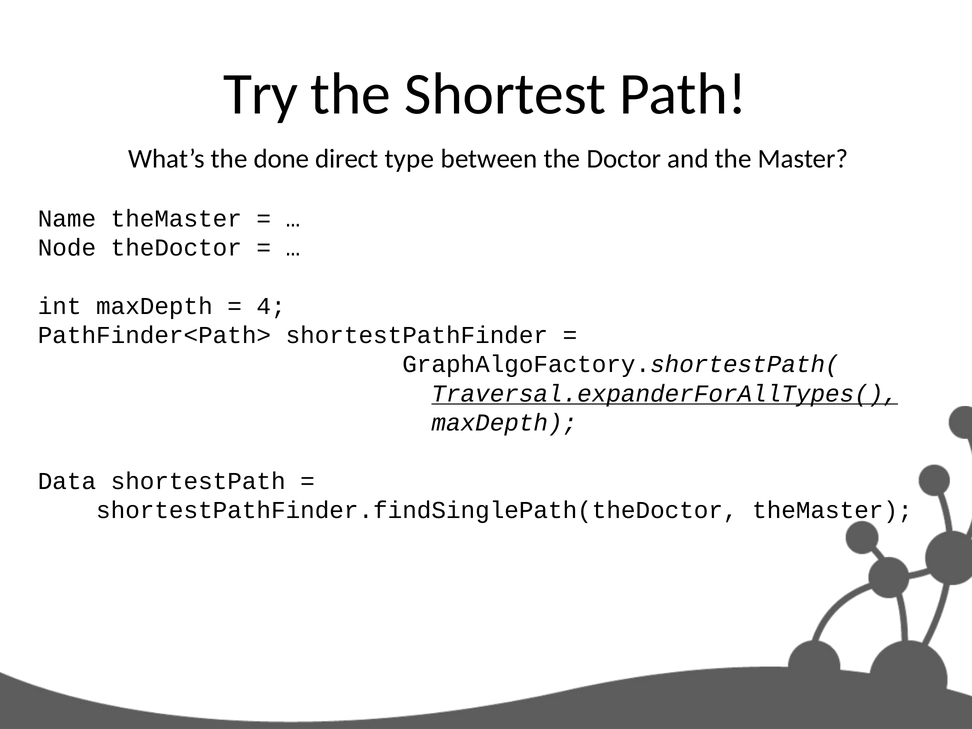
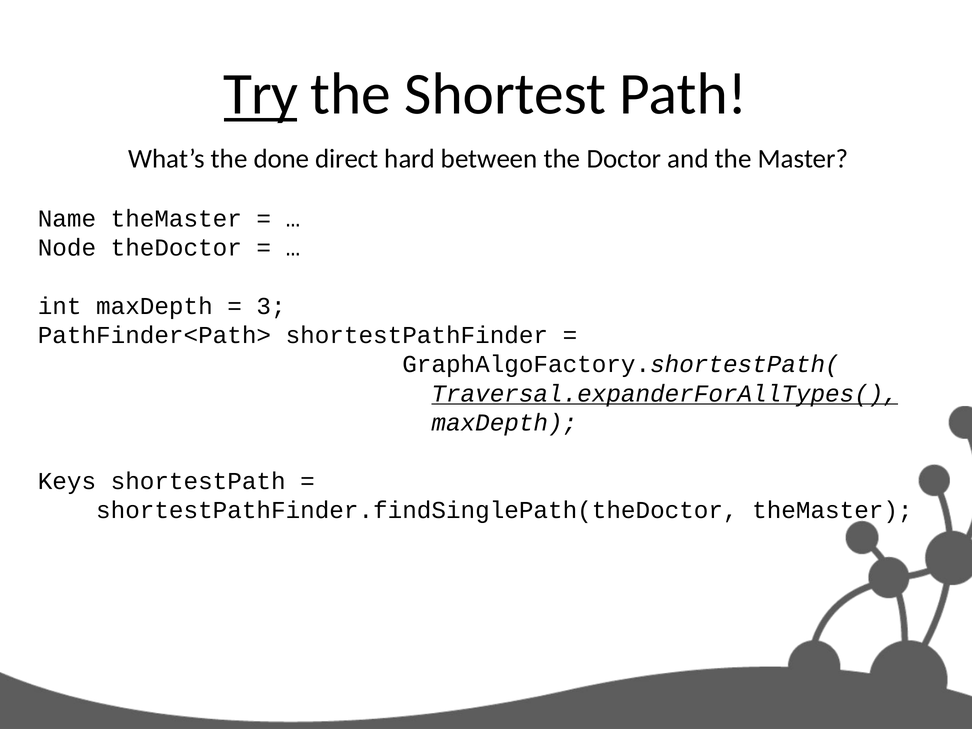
Try underline: none -> present (261, 94)
type: type -> hard (410, 159)
4: 4 -> 3 (271, 306)
Data: Data -> Keys (67, 481)
